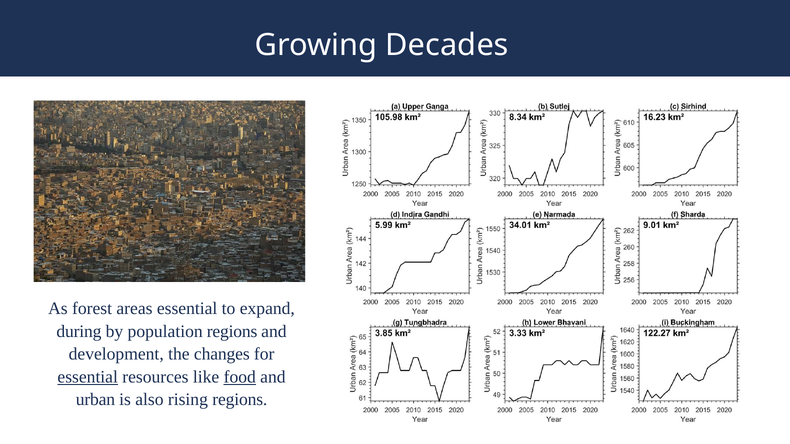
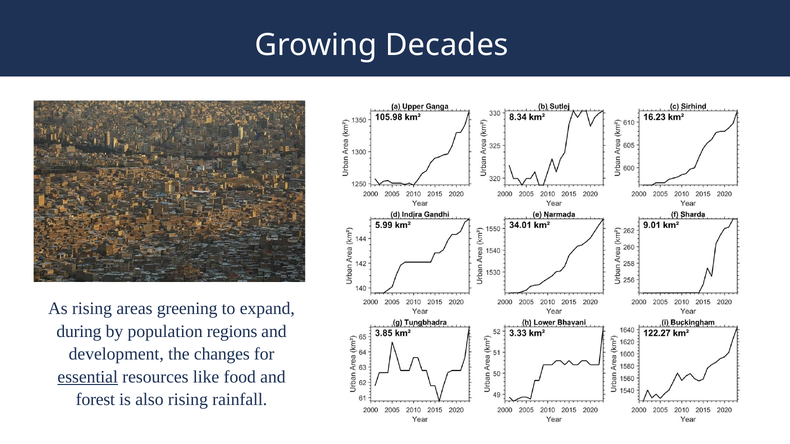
As forest: forest -> rising (92, 309)
areas essential: essential -> greening (187, 309)
food underline: present -> none (240, 377)
urban: urban -> forest (95, 400)
rising regions: regions -> rainfall (240, 400)
